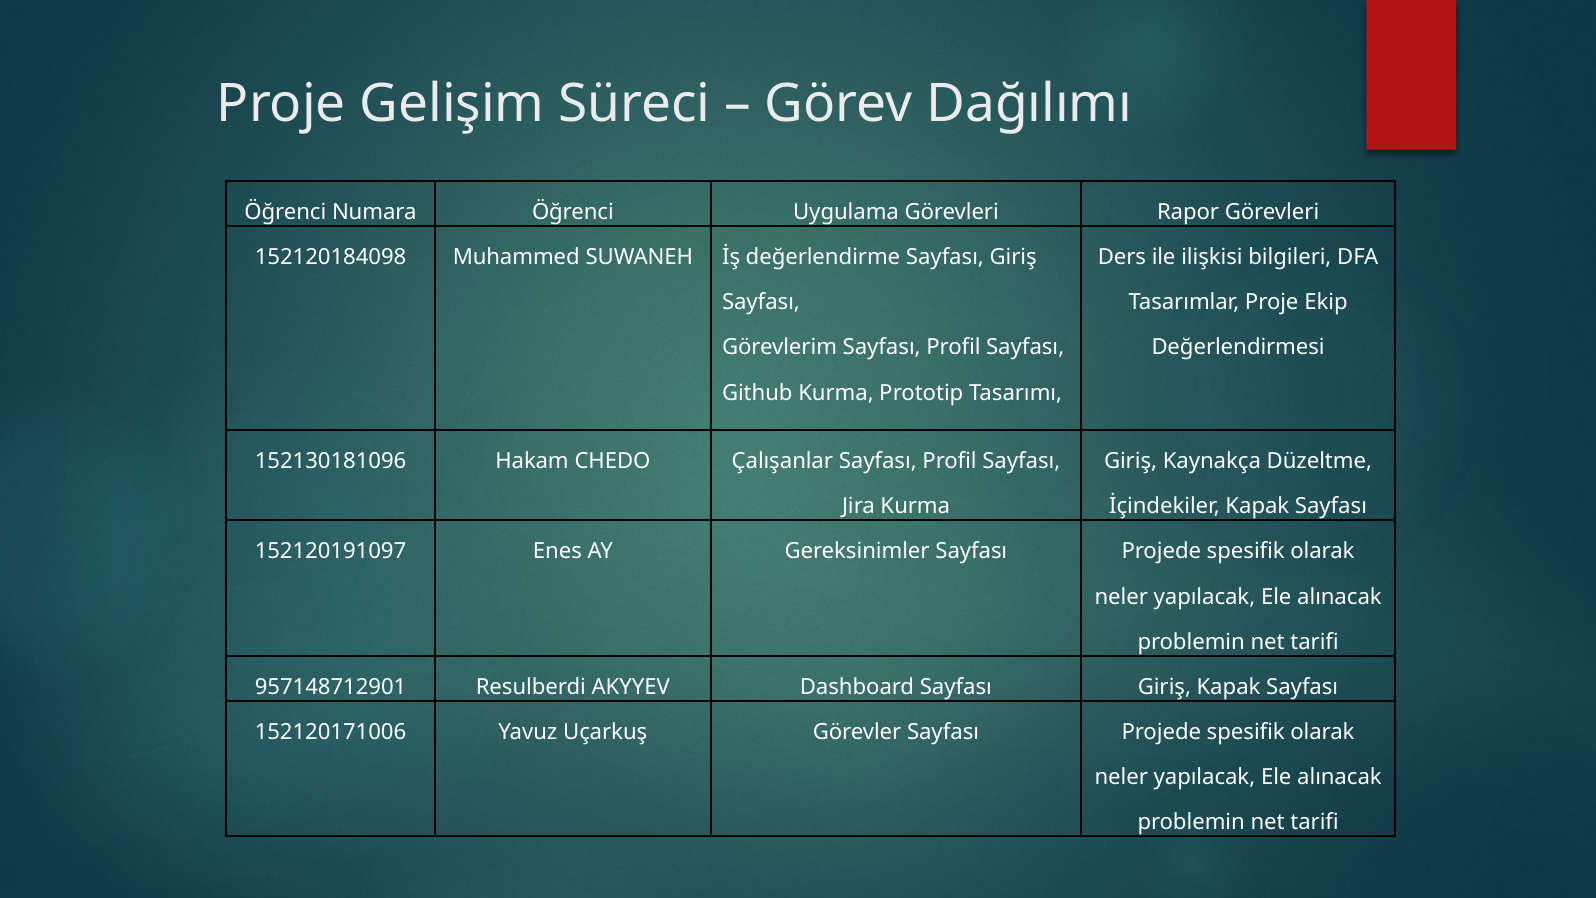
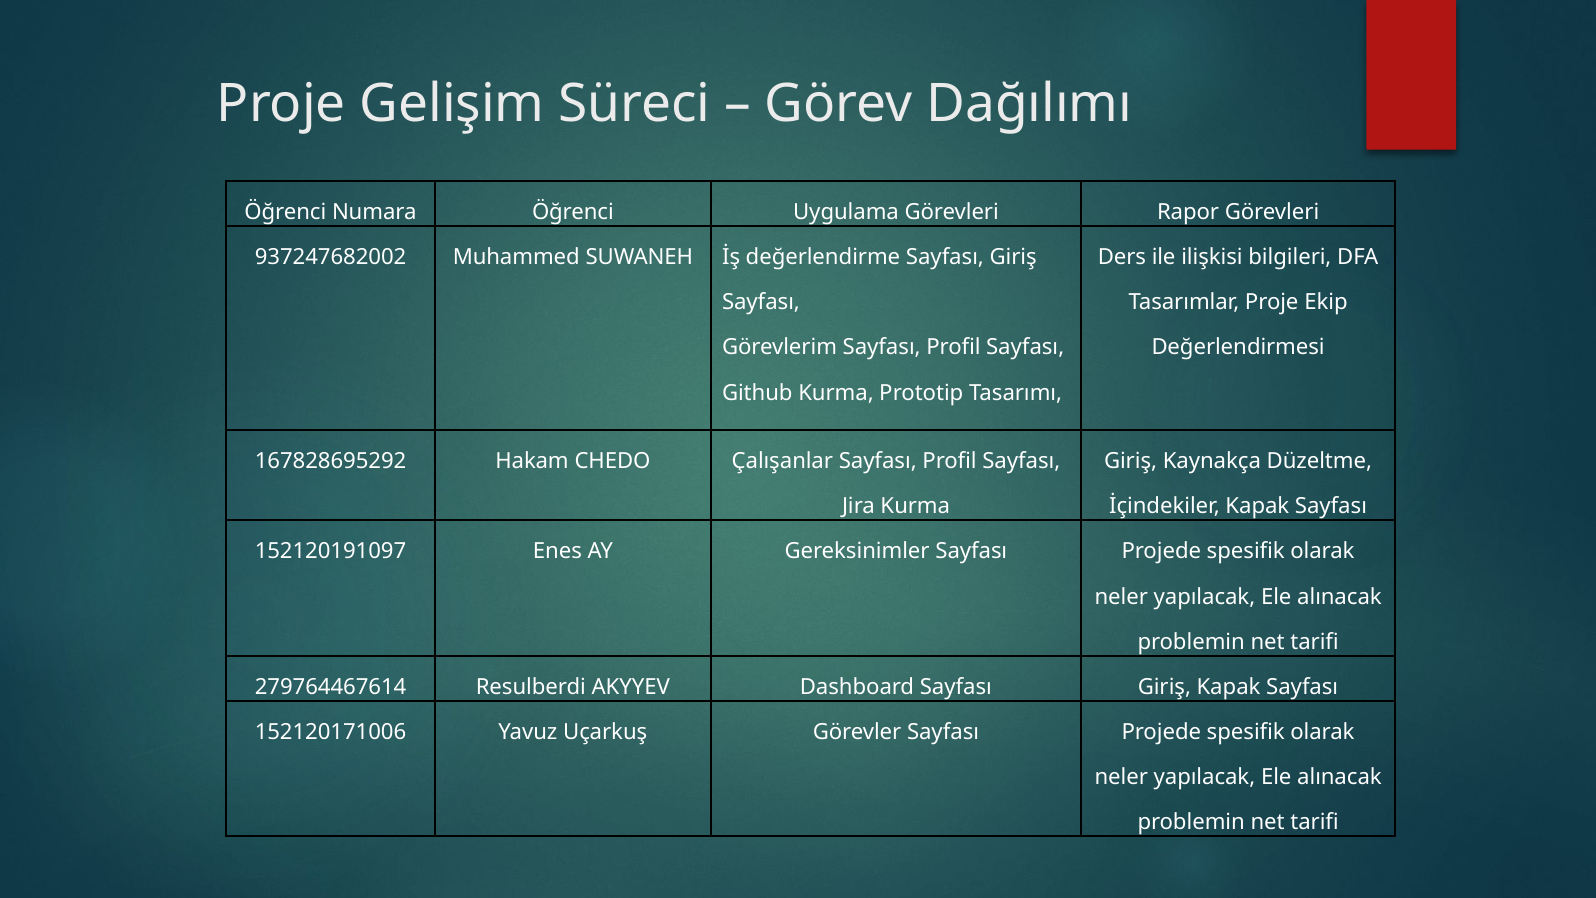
152120184098: 152120184098 -> 937247682002 (331, 257)
152130181096: 152130181096 -> 167828695292 (331, 461)
957148712901: 957148712901 -> 279764467614 (331, 687)
